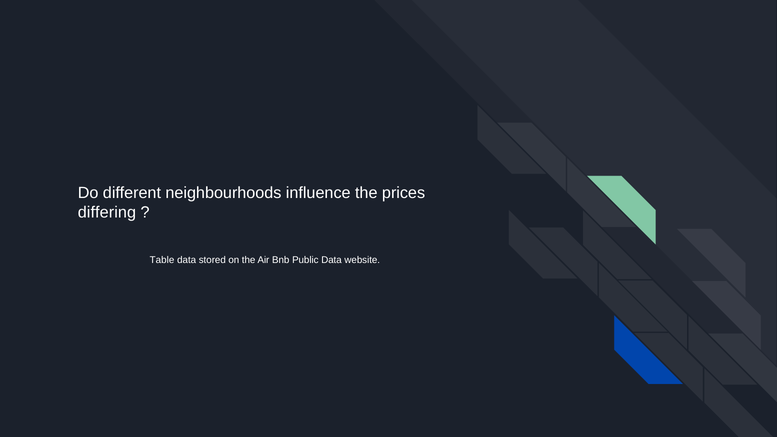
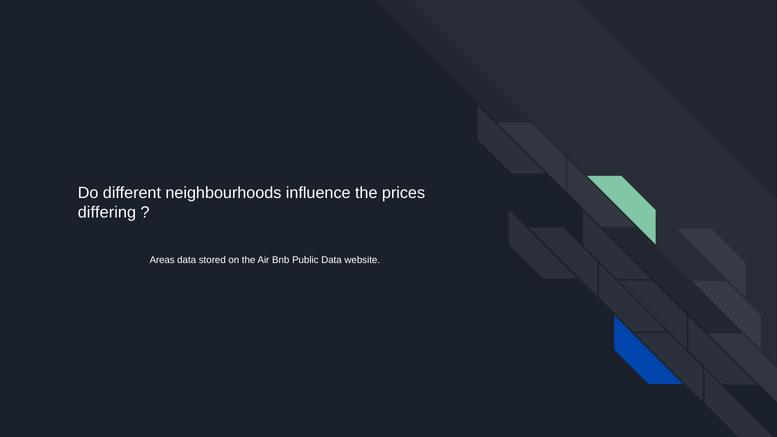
Table: Table -> Areas (162, 260)
